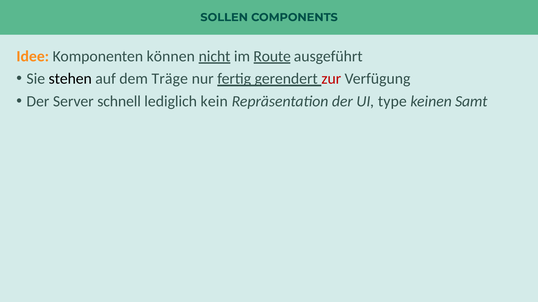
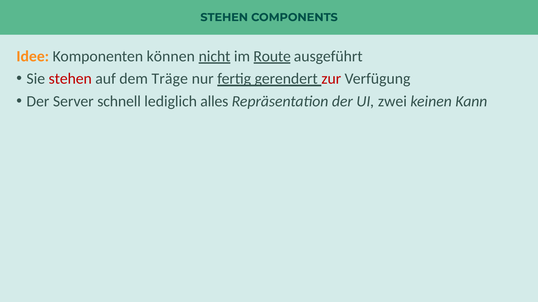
SOLLEN: SOLLEN -> STEHEN (224, 17)
stehen colour: black -> red (70, 79)
kein: kein -> alles (214, 101)
type: type -> zwei (392, 101)
Samt: Samt -> Kann (471, 101)
